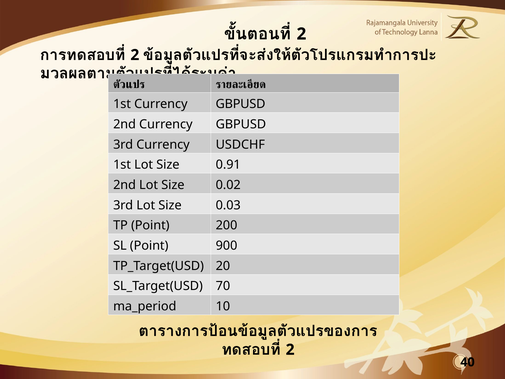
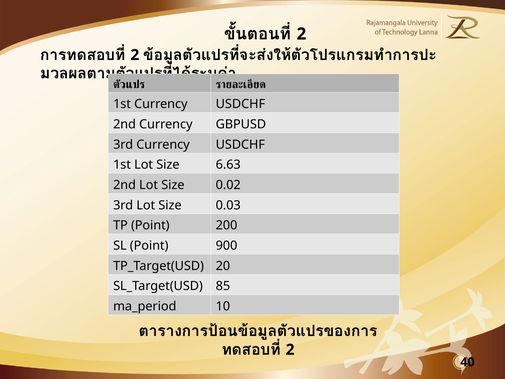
1st Currency GBPUSD: GBPUSD -> USDCHF (240, 104)
0.91: 0.91 -> 6.63 (228, 165)
70: 70 -> 85 (223, 286)
